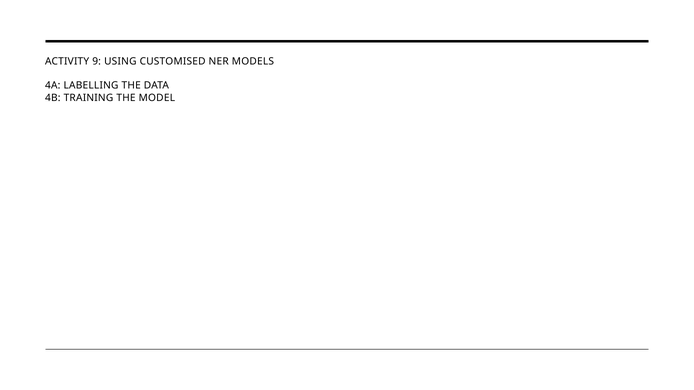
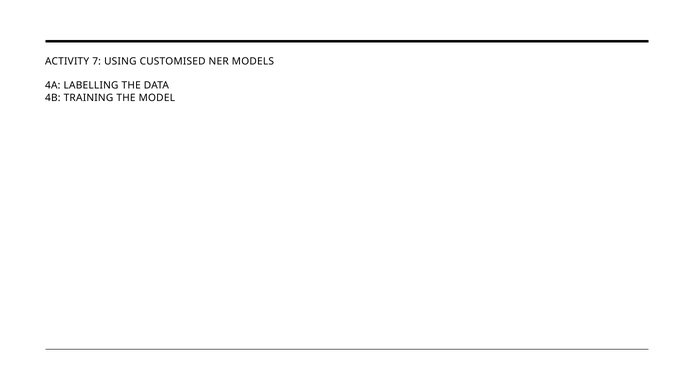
9: 9 -> 7 (97, 61)
